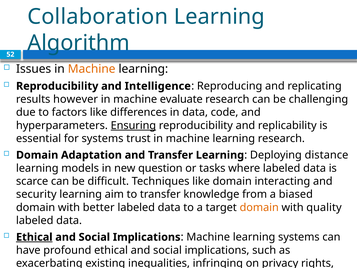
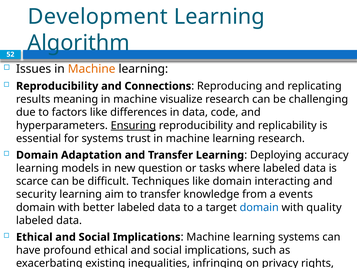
Collaboration: Collaboration -> Development (98, 17)
Intelligence: Intelligence -> Connections (158, 86)
however: however -> meaning (76, 99)
evaluate: evaluate -> visualize (181, 99)
distance: distance -> accuracy (327, 155)
biased: biased -> events (296, 194)
domain colour: orange -> blue (259, 207)
Ethical underline: present -> none (34, 237)
